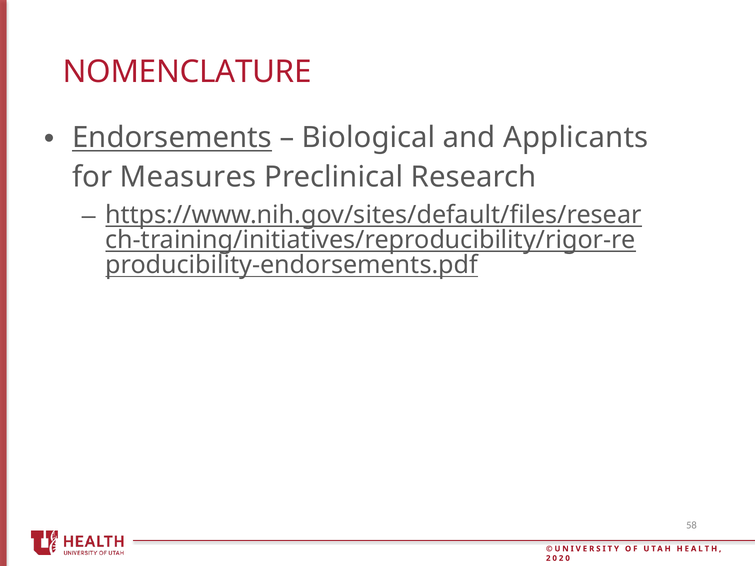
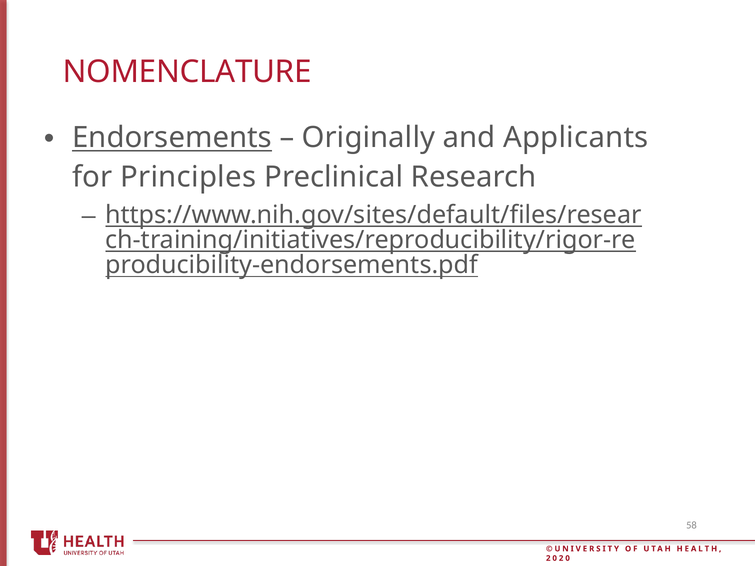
Biological: Biological -> Originally (369, 137)
Measures: Measures -> Principles (188, 177)
